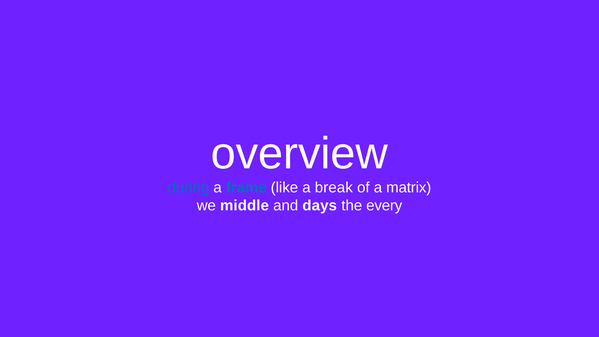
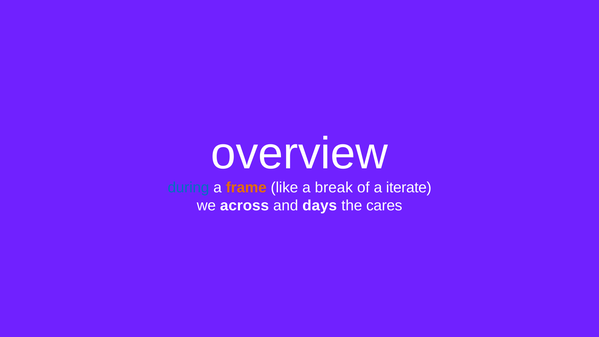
frame colour: blue -> orange (246, 187)
matrix: matrix -> iterate (409, 187)
middle: middle -> across (244, 205)
every: every -> cares (384, 205)
